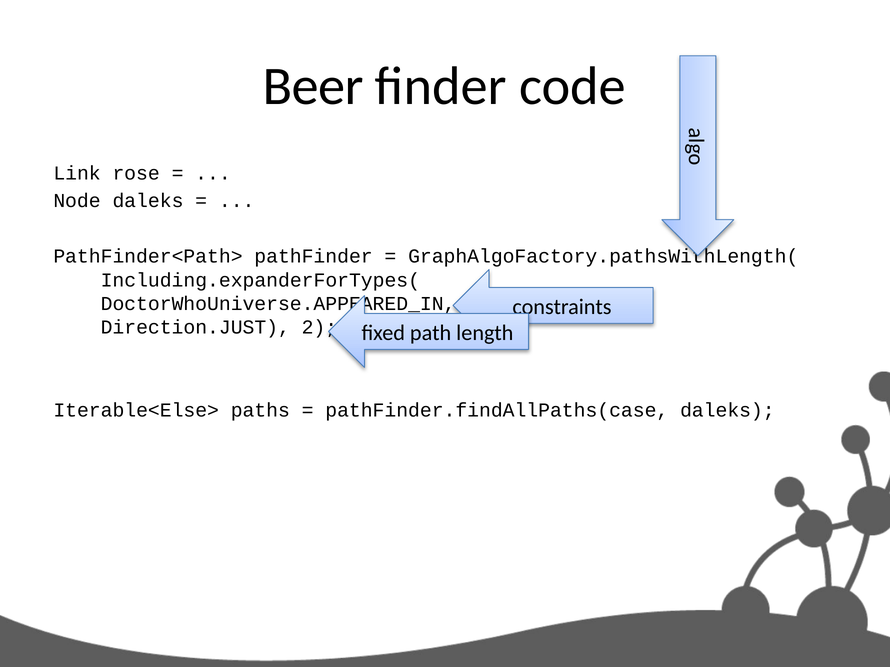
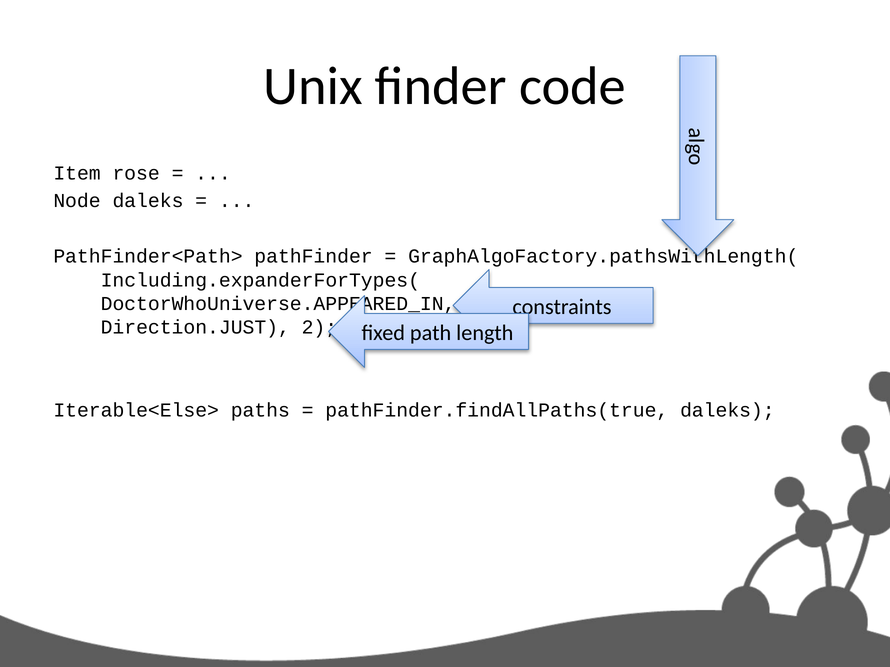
Beer: Beer -> Unix (313, 86)
Link: Link -> Item (77, 173)
pathFinder.findAllPaths(case: pathFinder.findAllPaths(case -> pathFinder.findAllPaths(true (497, 411)
